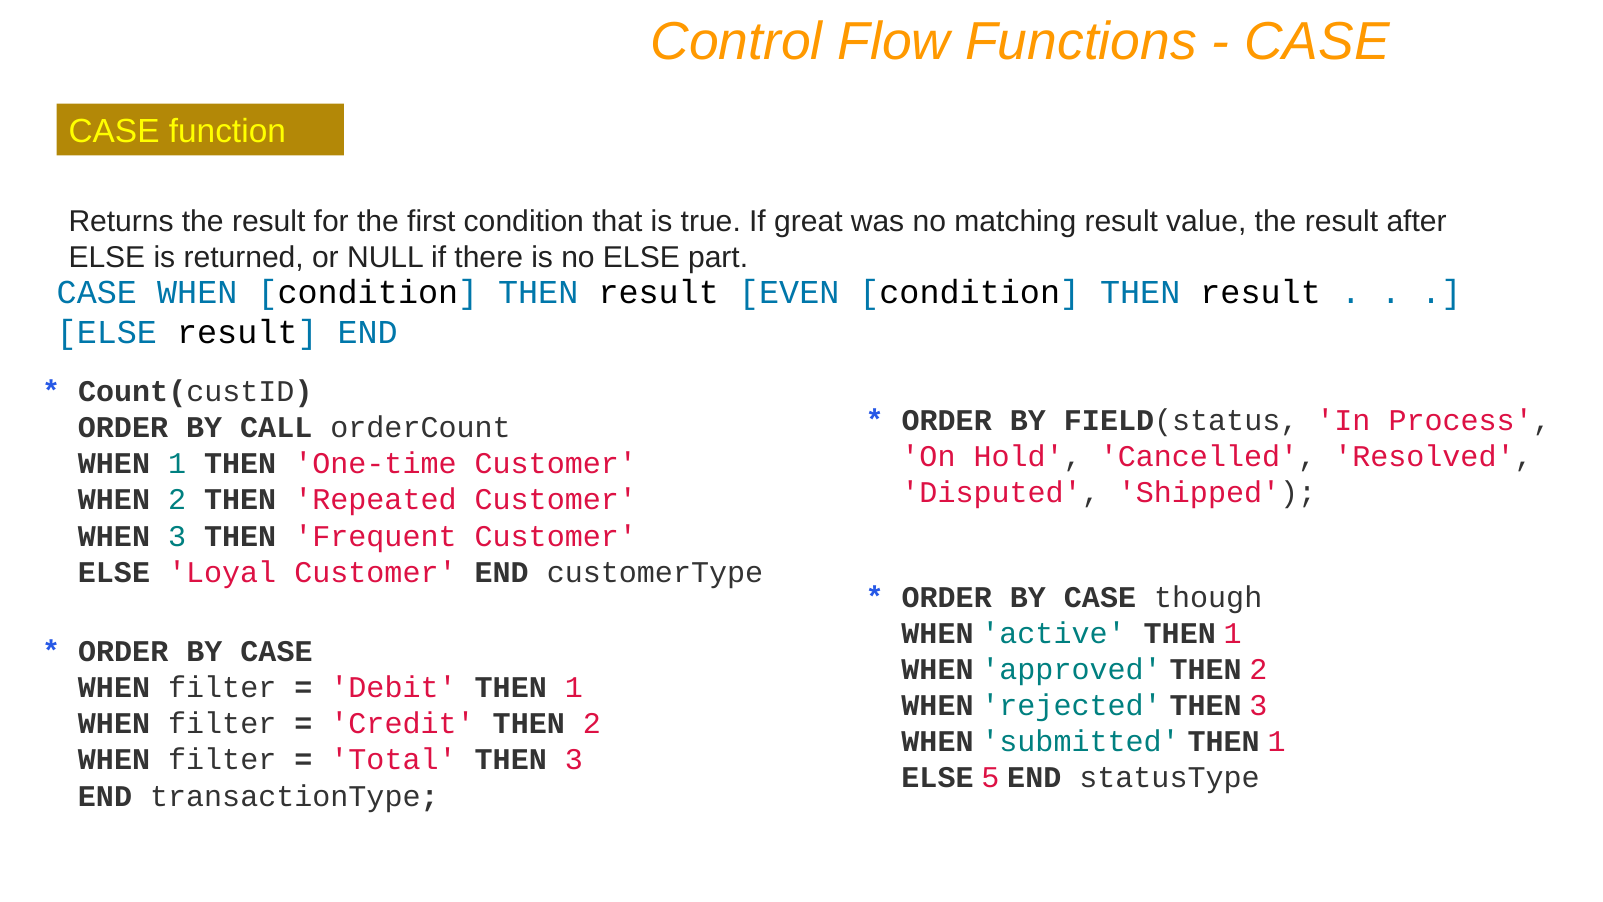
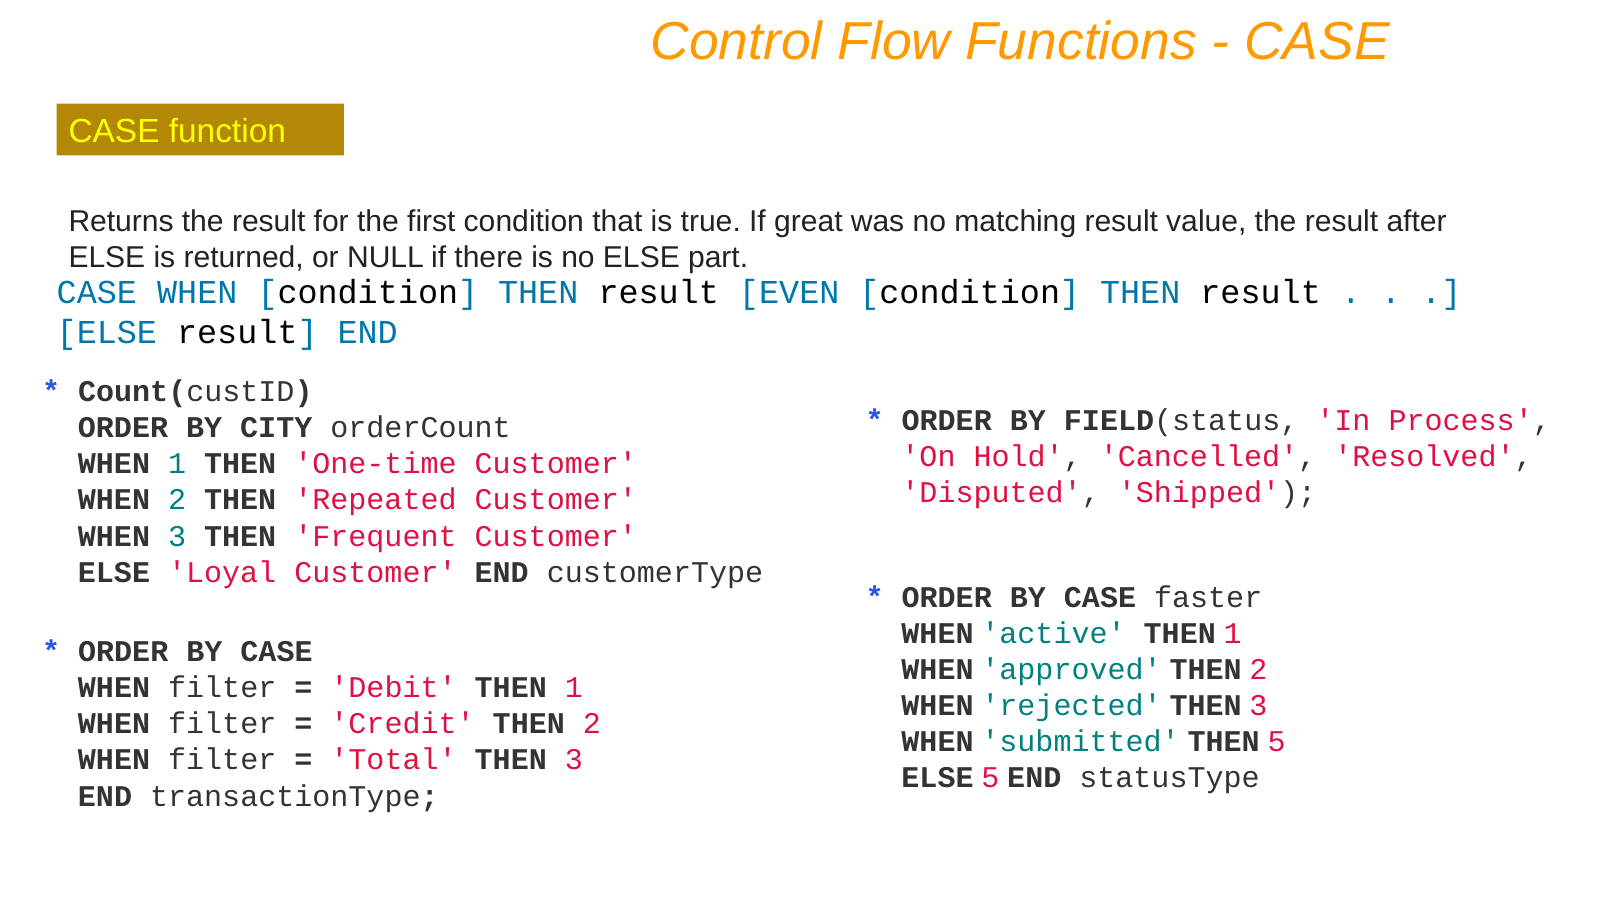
CALL: CALL -> CITY (276, 428)
though: though -> faster (1208, 597)
submitted THEN 1: 1 -> 5 (1277, 741)
